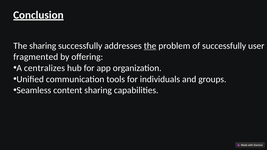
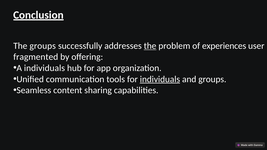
The sharing: sharing -> groups (43, 46)
of successfully: successfully -> experiences (224, 46)
A centralizes: centralizes -> individuals (44, 68)
individuals underline: none -> present (160, 79)
